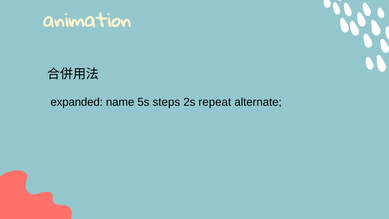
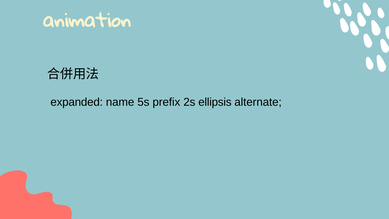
steps: steps -> prefix (166, 102)
repeat: repeat -> ellipsis (215, 102)
